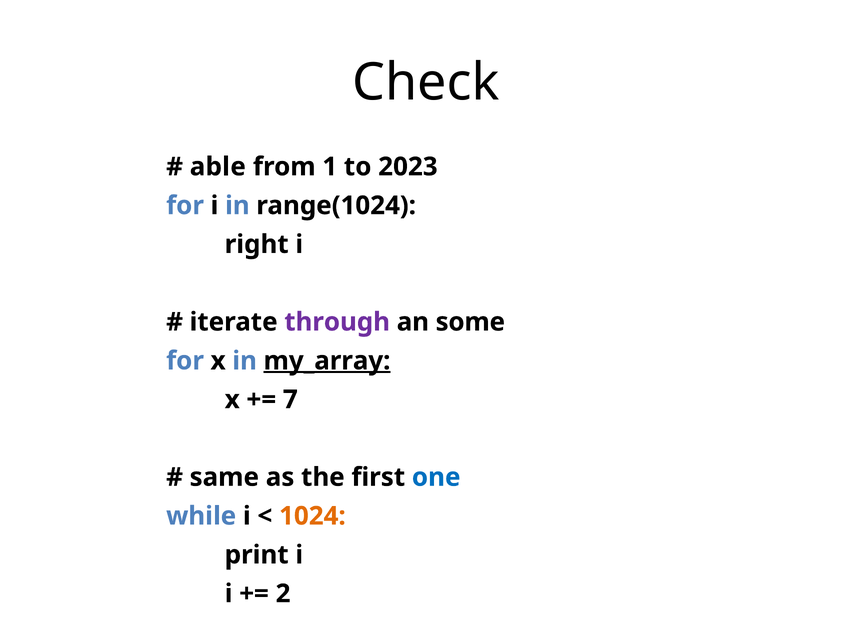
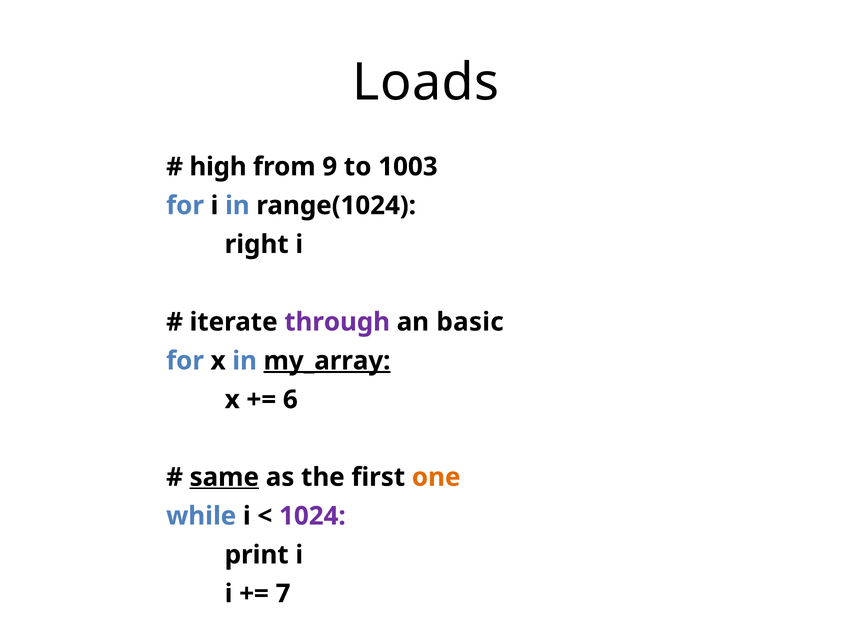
Check: Check -> Loads (426, 82)
able: able -> high (218, 167)
1: 1 -> 9 (330, 167)
2023: 2023 -> 1003 (408, 167)
some: some -> basic (470, 322)
7: 7 -> 6 (290, 400)
same underline: none -> present (224, 477)
one colour: blue -> orange (436, 477)
1024 colour: orange -> purple (312, 516)
2: 2 -> 7 (283, 594)
